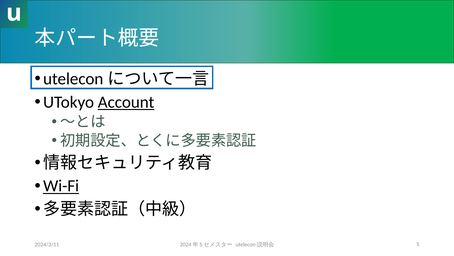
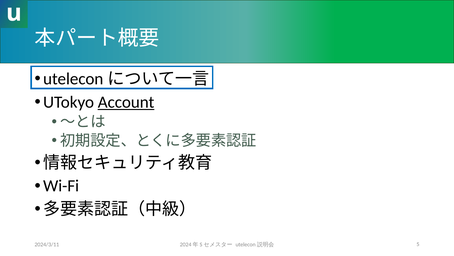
Wi-Fi underline: present -> none (61, 186)
